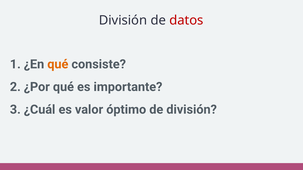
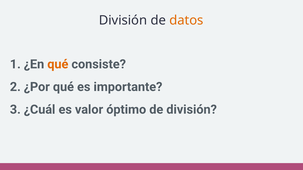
datos colour: red -> orange (186, 20)
